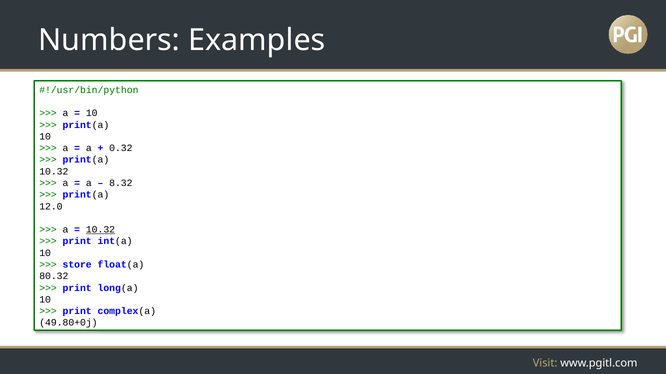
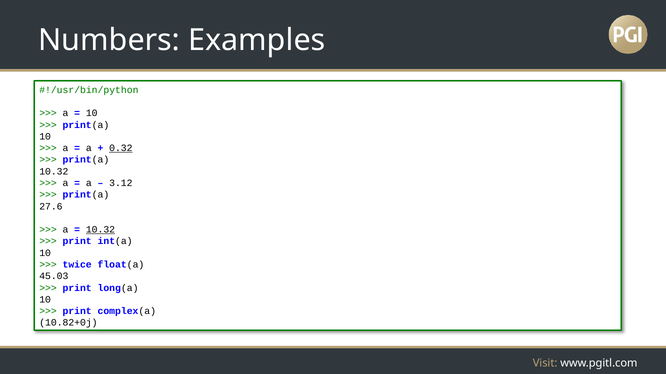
0.32 underline: none -> present (121, 148)
8.32: 8.32 -> 3.12 (121, 183)
12.0: 12.0 -> 27.6 (51, 207)
store: store -> twice (77, 265)
80.32: 80.32 -> 45.03 (54, 277)
49.80+0j: 49.80+0j -> 10.82+0j (68, 323)
